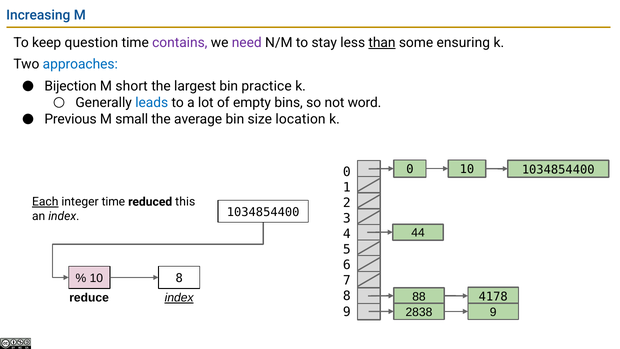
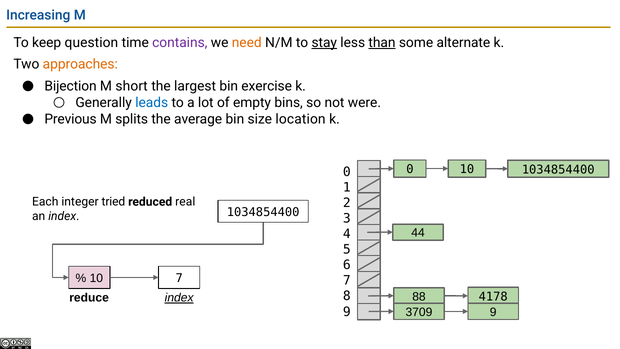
need colour: purple -> orange (247, 43)
stay underline: none -> present (324, 43)
ensuring: ensuring -> alternate (463, 43)
approaches colour: blue -> orange (80, 64)
practice: practice -> exercise (267, 86)
word: word -> were (364, 103)
small: small -> splits (132, 119)
Each underline: present -> none (45, 202)
integer time: time -> tried (113, 202)
this: this -> real (185, 202)
10 8: 8 -> 7 (179, 278)
2838: 2838 -> 3709 (419, 312)
